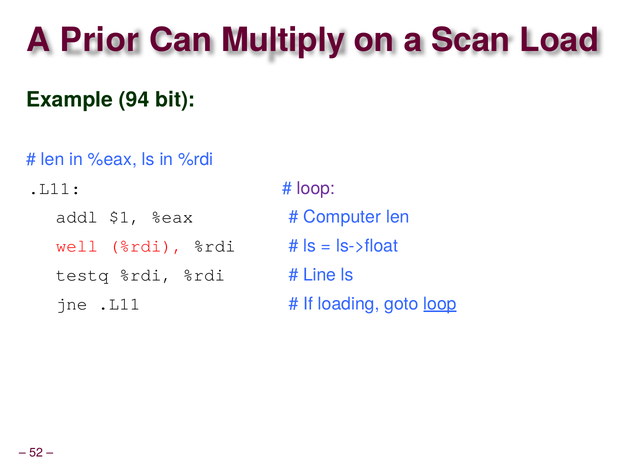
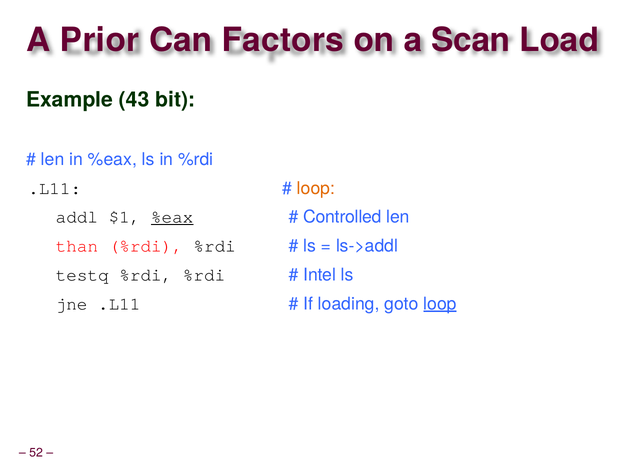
Multiply: Multiply -> Factors (283, 40)
94: 94 -> 43 (134, 100)
loop colour: purple -> orange (316, 188)
%eax underline: none -> present (172, 217)
Computer: Computer -> Controlled (342, 217)
well: well -> than (77, 246)
ls->float: ls->float -> ls->addl (367, 246)
Line: Line -> Intel (320, 275)
